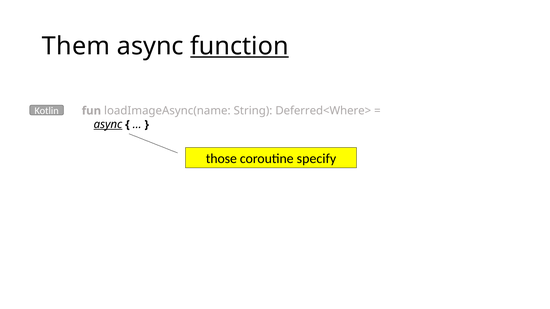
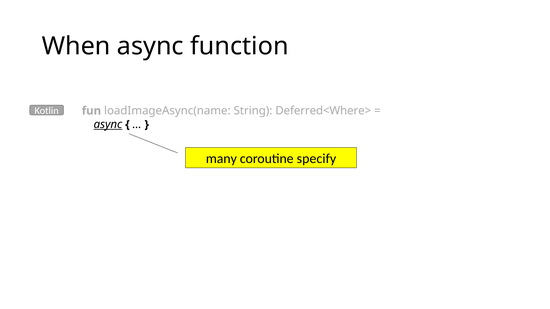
Them: Them -> When (76, 46)
function underline: present -> none (239, 46)
those: those -> many (221, 159)
